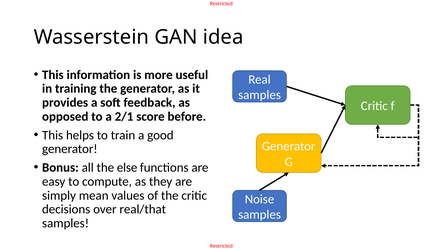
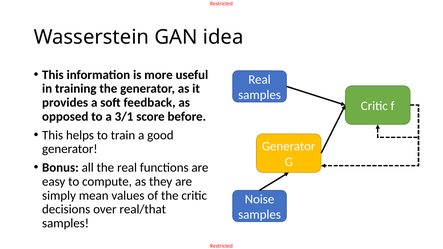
2/1: 2/1 -> 3/1 (124, 117)
the else: else -> real (127, 168)
